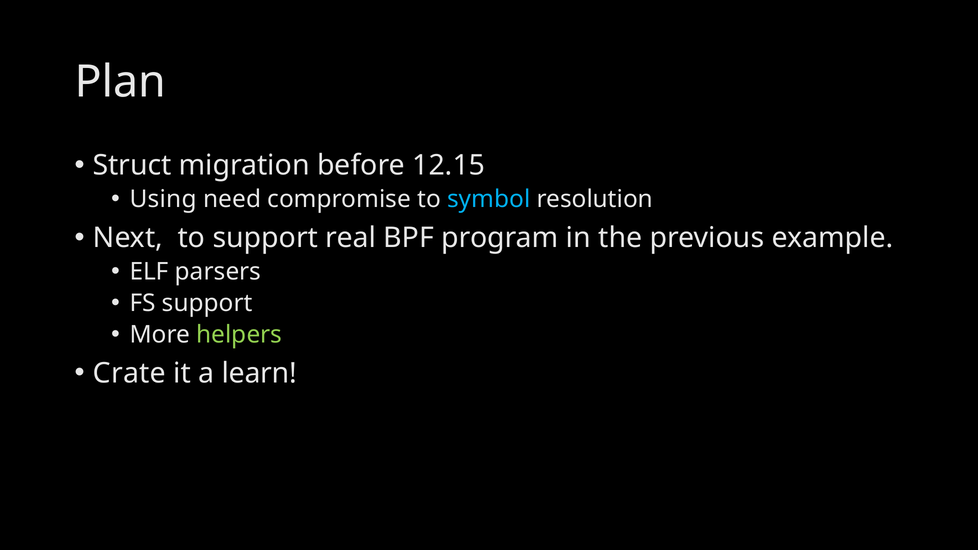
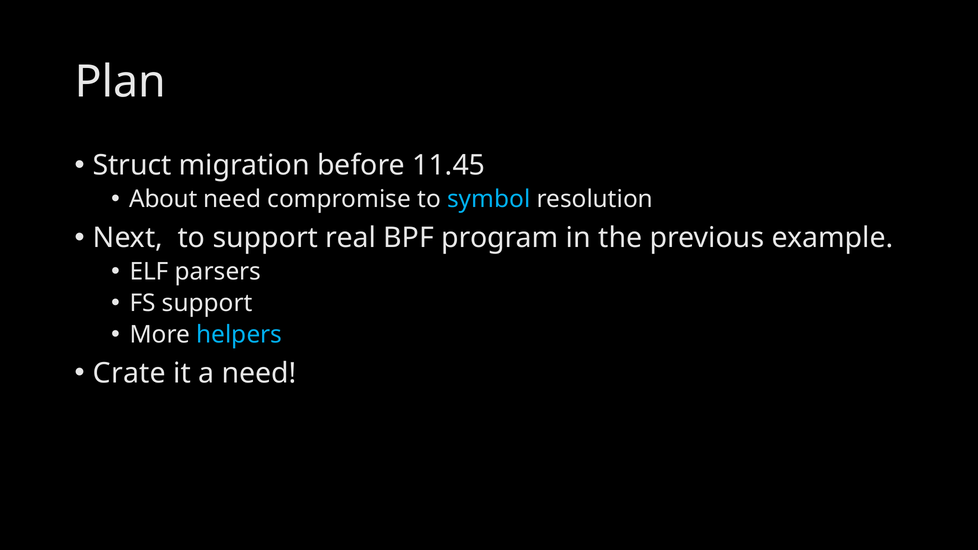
12.15: 12.15 -> 11.45 (449, 165)
Using: Using -> About (163, 199)
helpers colour: light green -> light blue (239, 335)
a learn: learn -> need (259, 373)
